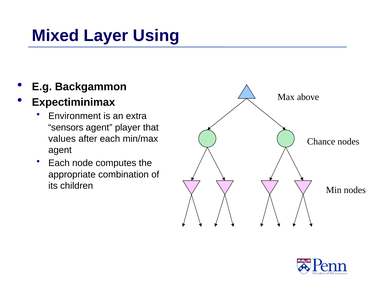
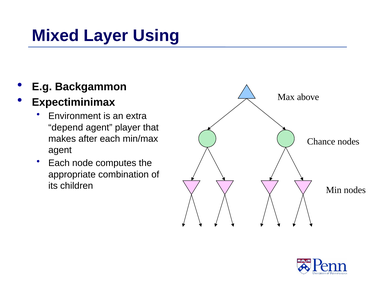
sensors: sensors -> depend (66, 127)
values: values -> makes (62, 138)
